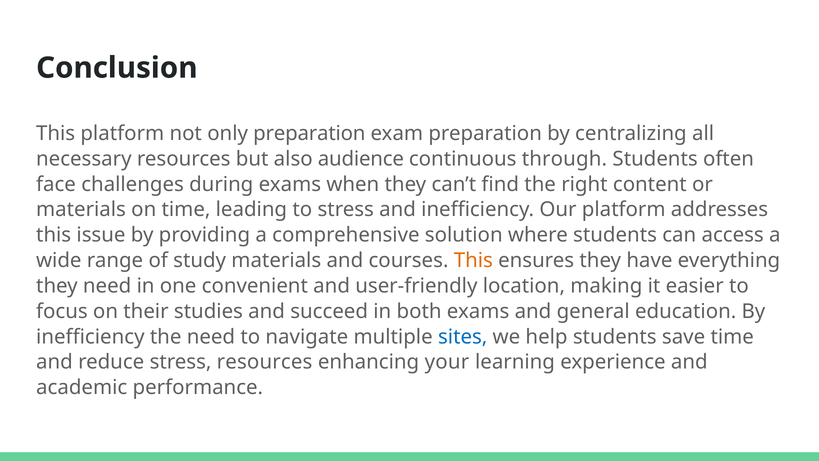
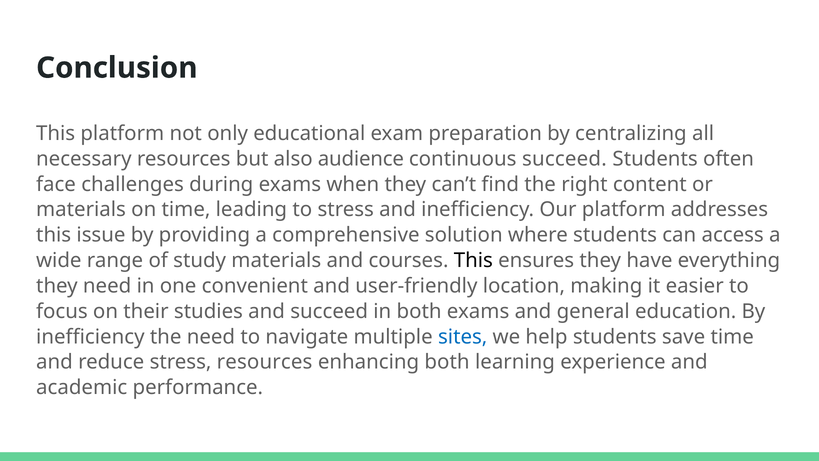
only preparation: preparation -> educational (309, 133)
continuous through: through -> succeed (564, 159)
This colour: orange -> black (473, 260)
enhancing your: your -> both (447, 362)
